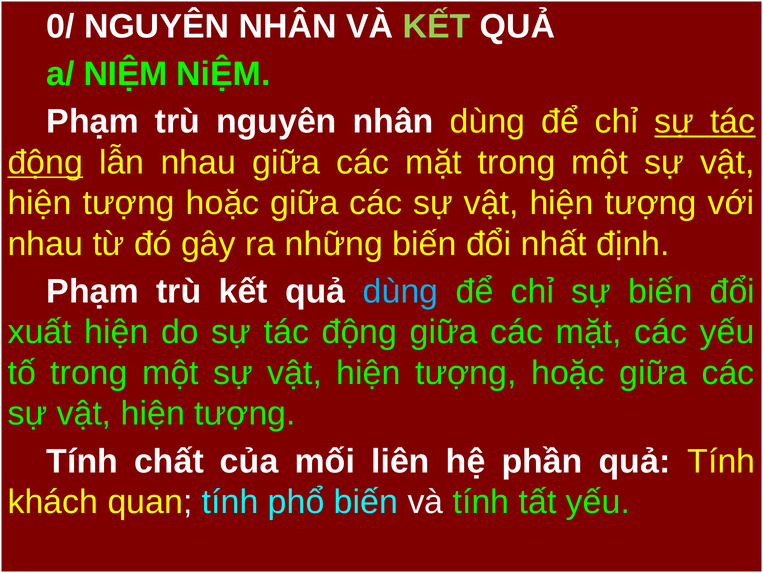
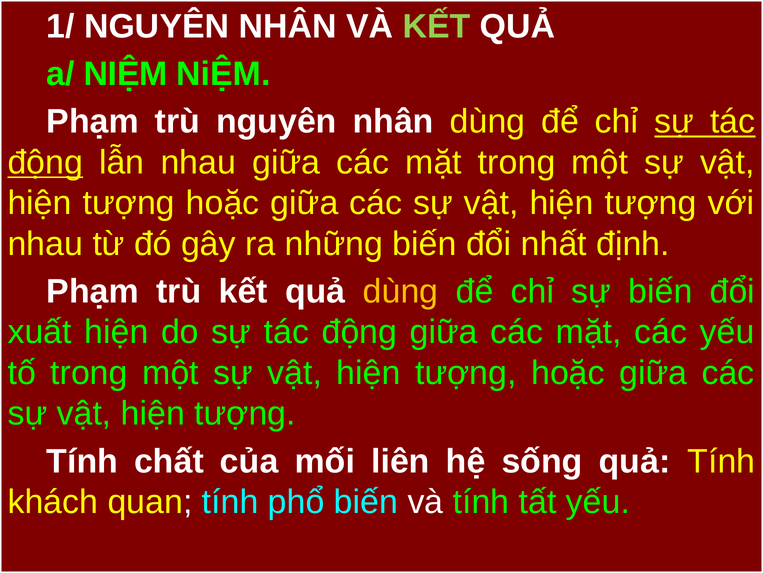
0/: 0/ -> 1/ (61, 27)
dùng colour: light blue -> yellow (401, 291)
phần: phần -> sống (542, 461)
